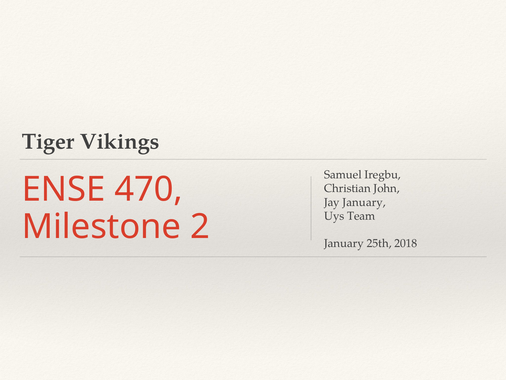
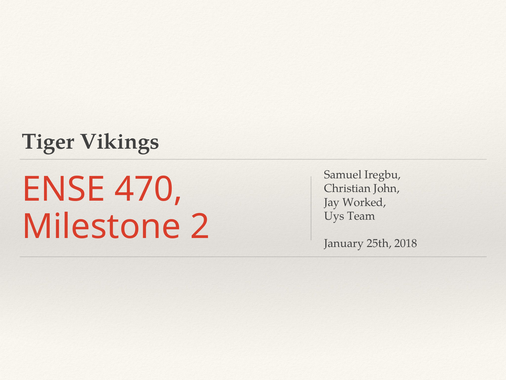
Jay January: January -> Worked (364, 202)
